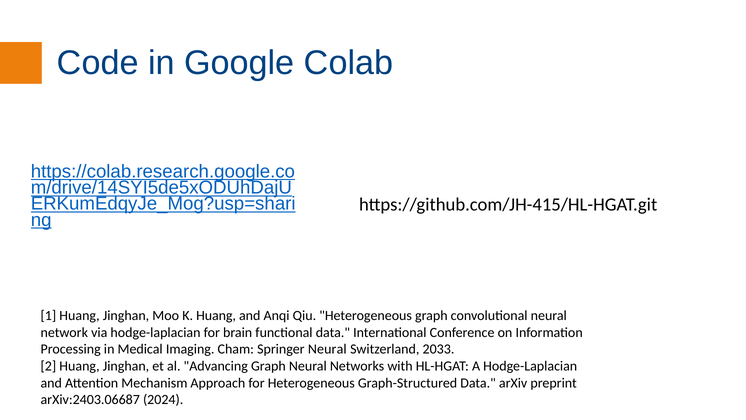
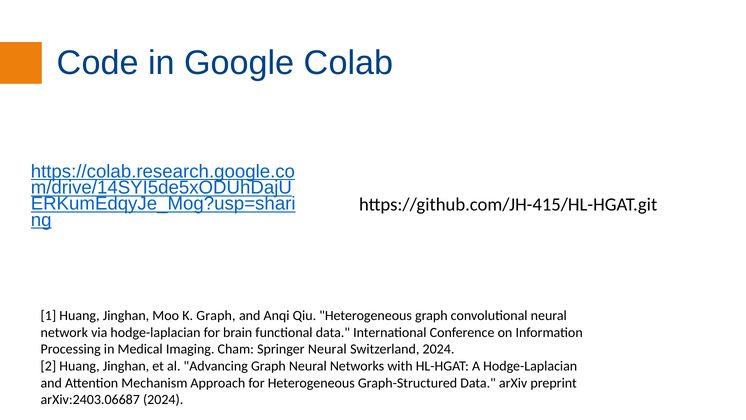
K Huang: Huang -> Graph (216, 315)
Switzerland 2033: 2033 -> 2024 (438, 349)
